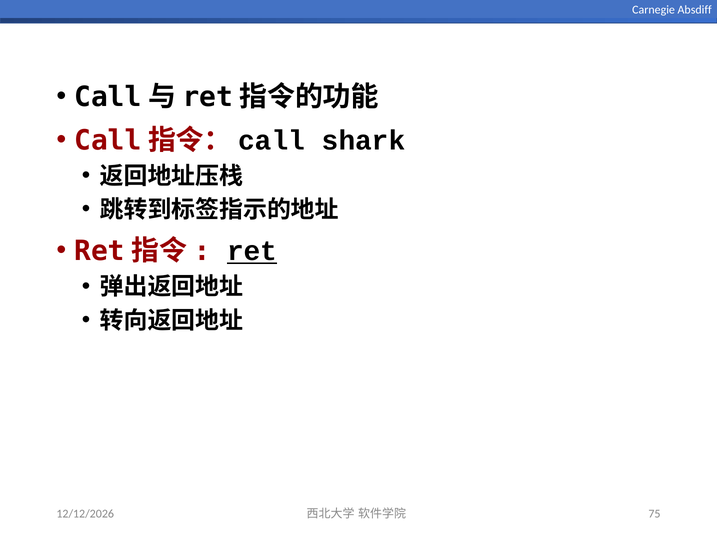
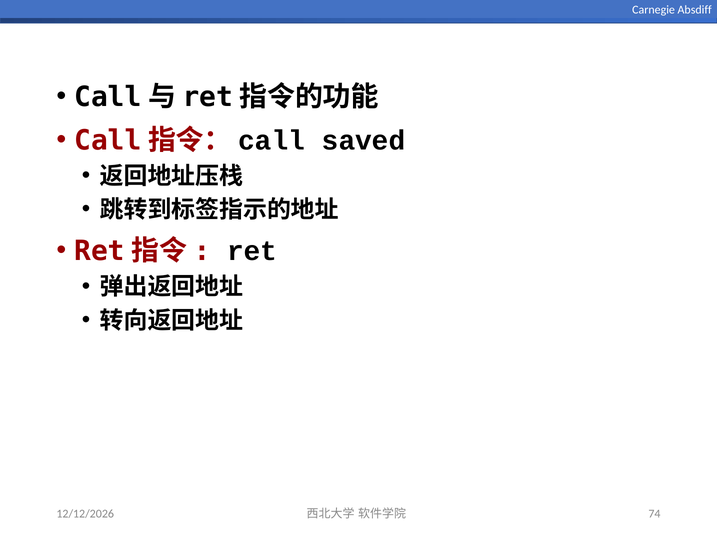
shark: shark -> saved (364, 140)
ret underline: present -> none (252, 251)
75: 75 -> 74 (654, 513)
